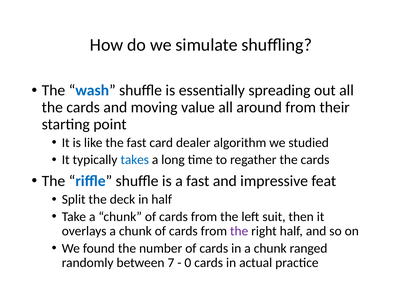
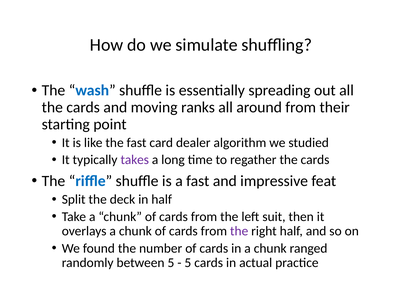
value: value -> ranks (198, 108)
takes colour: blue -> purple (135, 160)
between 7: 7 -> 5 (171, 263)
0: 0 -> 5 (188, 263)
